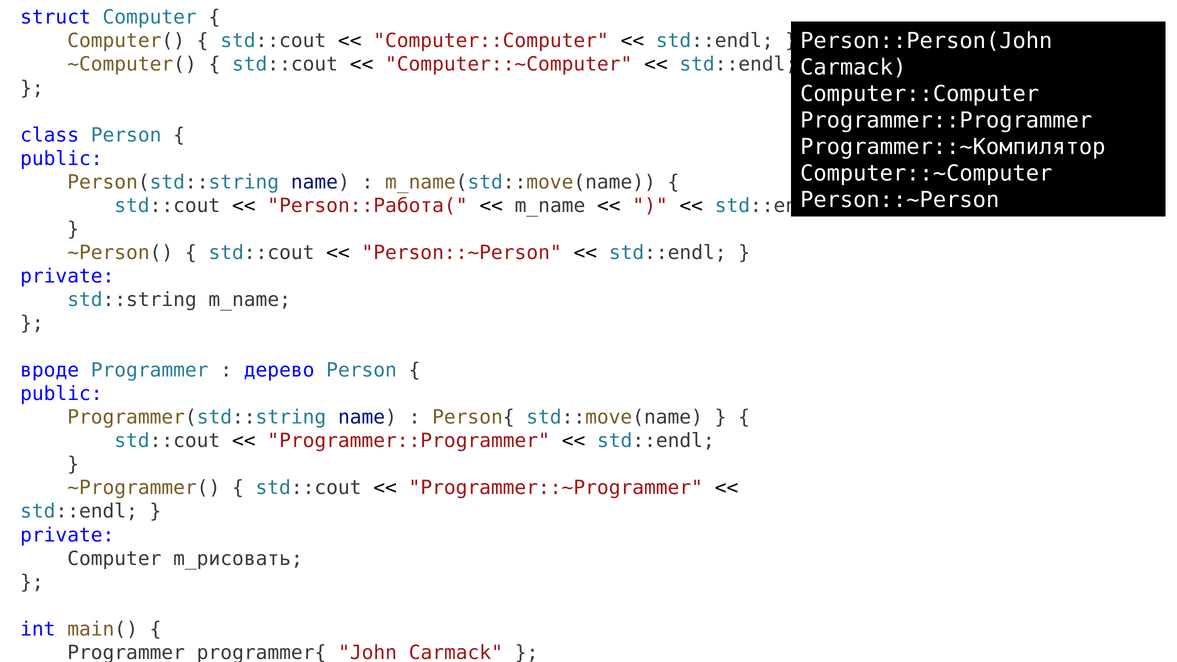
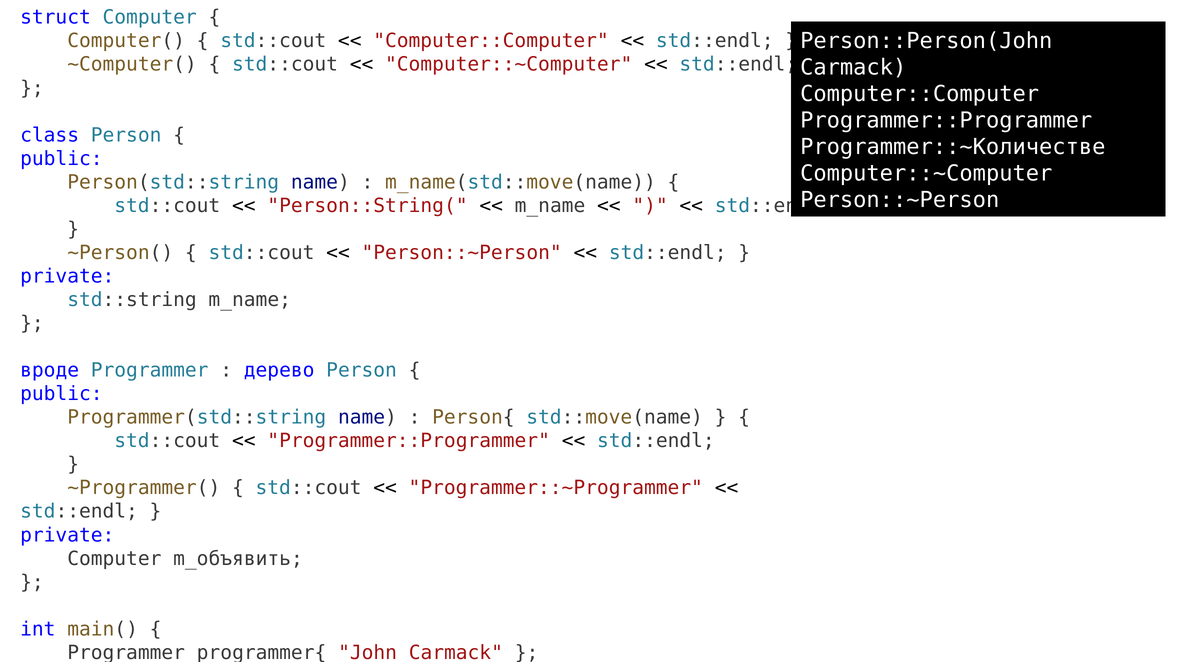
Programmer::~Компилятор: Programmer::~Компилятор -> Programmer::~Количестве (953, 147)
Person::Работа(: Person::Работа( -> Person::String( (367, 206)
m_рисовать: m_рисовать -> m_объявить (238, 559)
